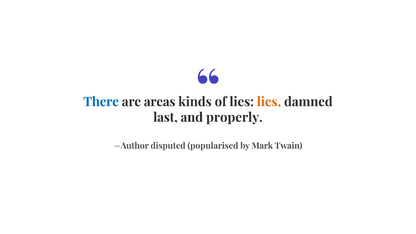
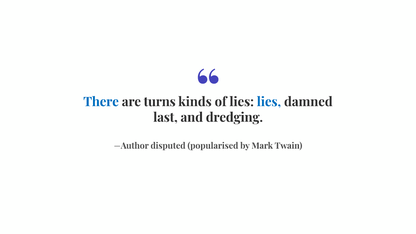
areas: areas -> turns (160, 102)
lies colour: orange -> blue (269, 102)
properly: properly -> dredging (234, 118)
